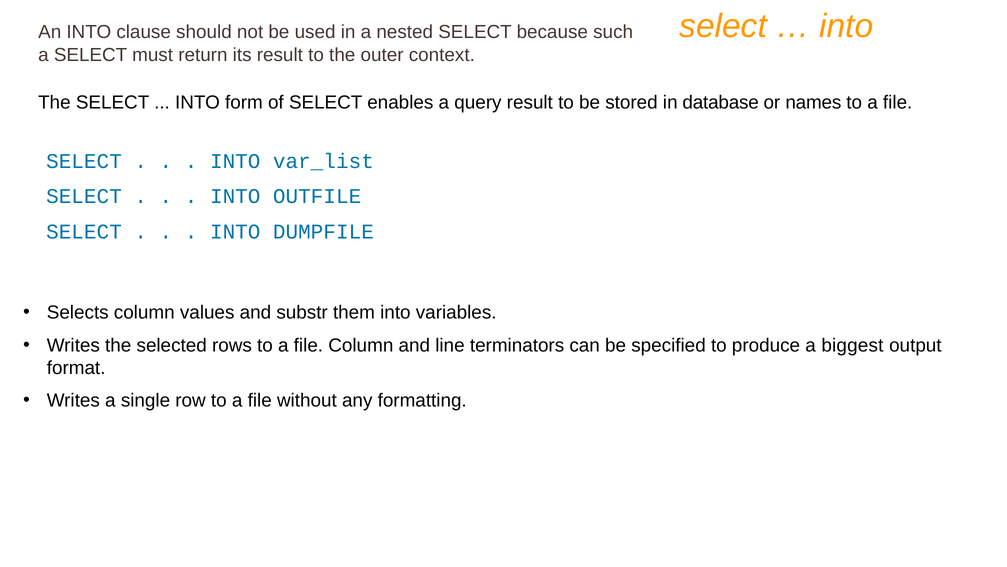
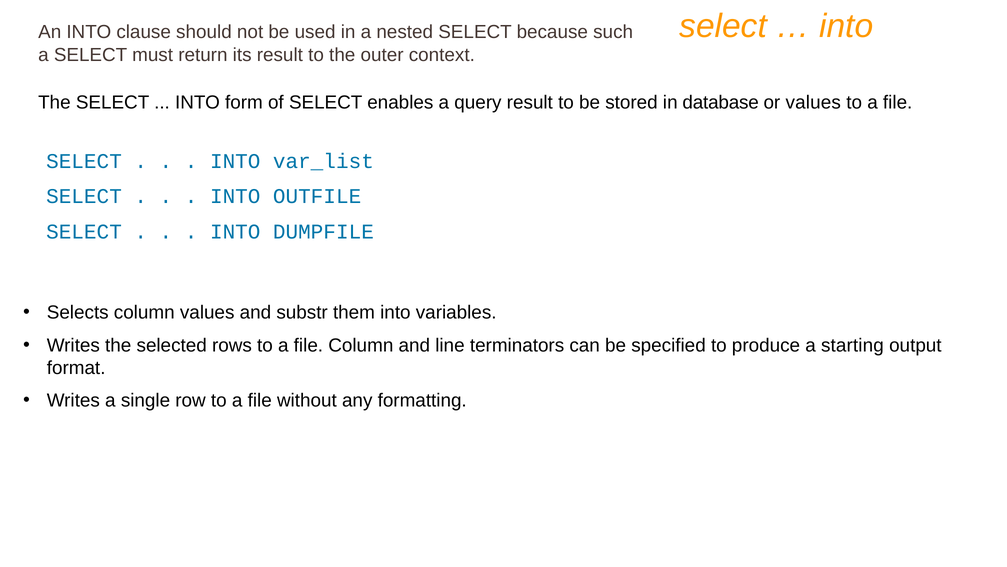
or names: names -> values (813, 103)
biggest: biggest -> starting (852, 345)
